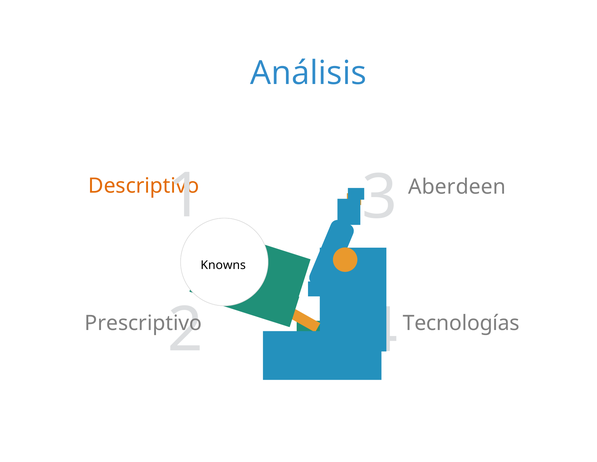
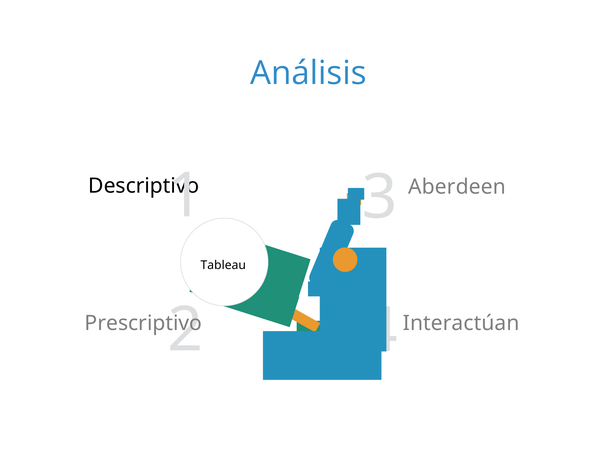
Descriptivo colour: orange -> black (144, 186)
Knowns: Knowns -> Tableau (223, 265)
Tecnologías: Tecnologías -> Interactúan (461, 323)
